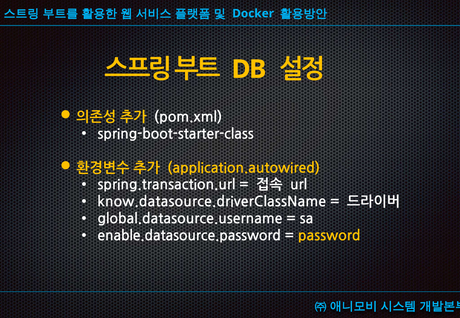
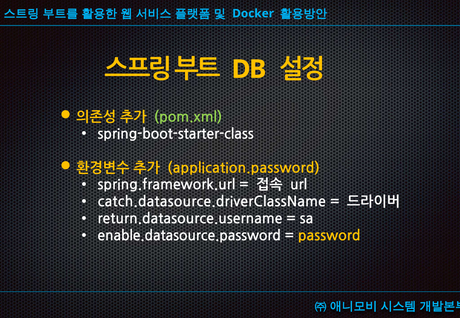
pom.xml colour: white -> light green (188, 117)
application.autowired: application.autowired -> application.password (244, 168)
spring.transaction.url: spring.transaction.url -> spring.framework.url (166, 185)
know.datasource.driverClassName: know.datasource.driverClassName -> catch.datasource.driverClassName (212, 202)
global.datasource.username: global.datasource.username -> return.datasource.username (190, 219)
